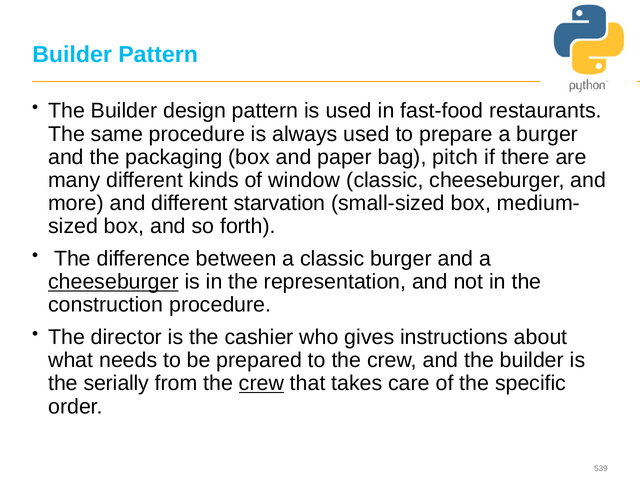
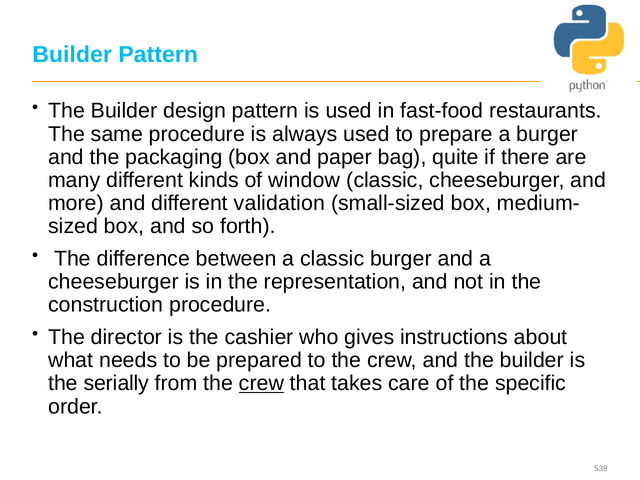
pitch: pitch -> quite (455, 157)
starvation: starvation -> validation (279, 203)
cheeseburger underline: present -> none (113, 282)
